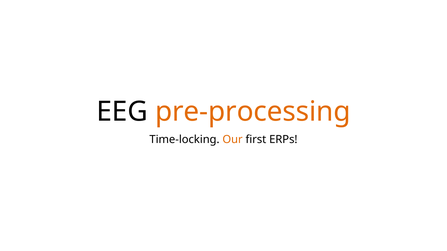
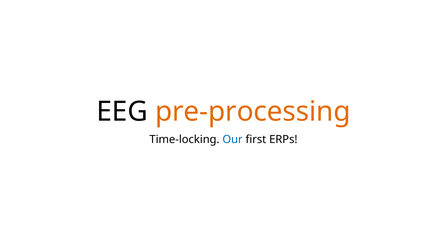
Our colour: orange -> blue (233, 140)
